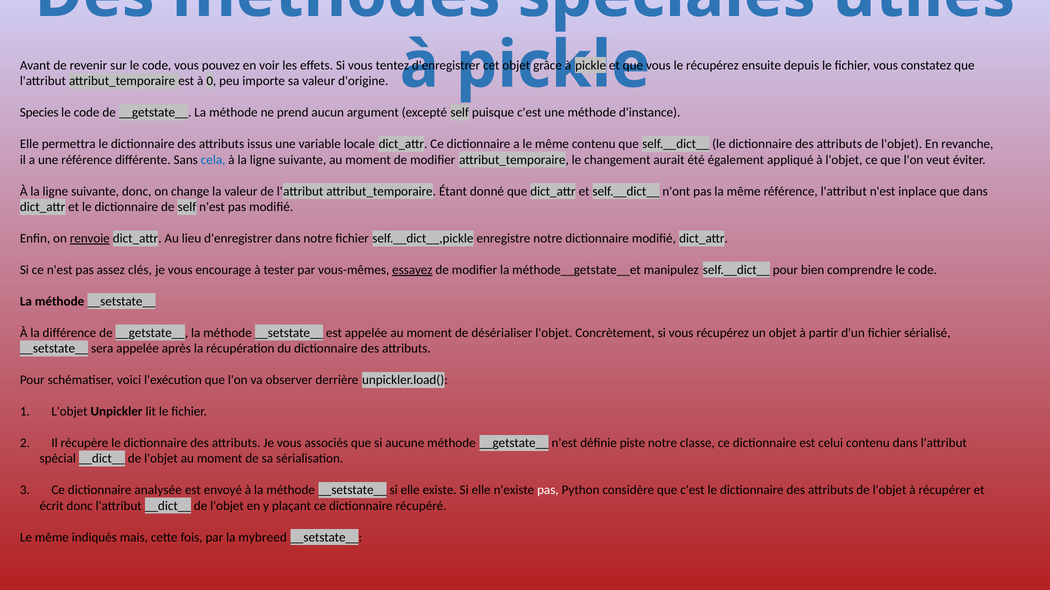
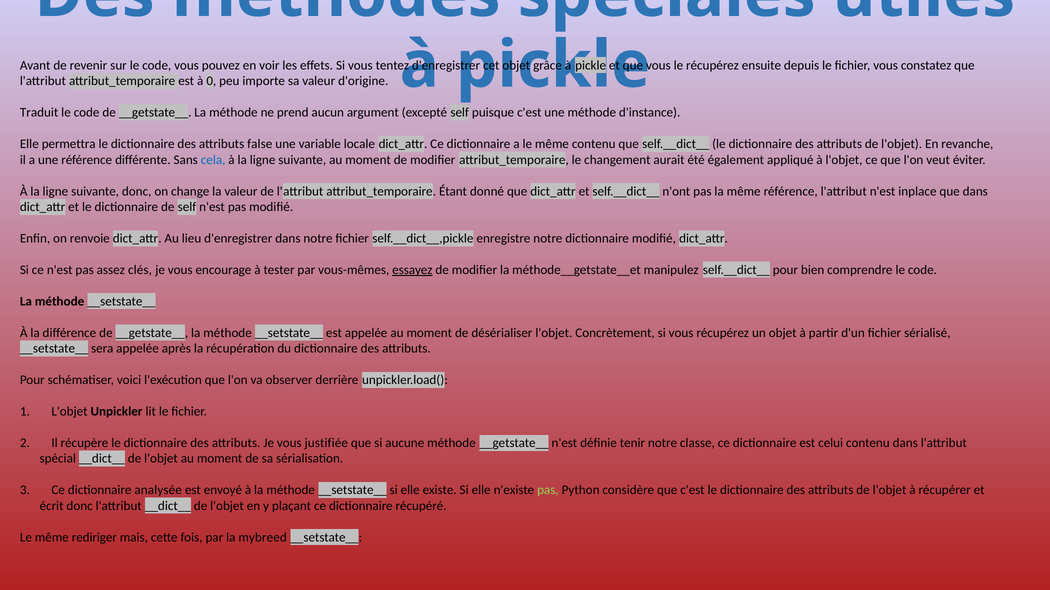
Species: Species -> Traduit (39, 113)
issus: issus -> false (260, 144)
renvoie underline: present -> none (90, 239)
associés: associés -> justifiée (326, 443)
piste: piste -> tenir (632, 443)
pas colour: white -> light green (548, 491)
indiqués: indiqués -> rediriger (94, 538)
